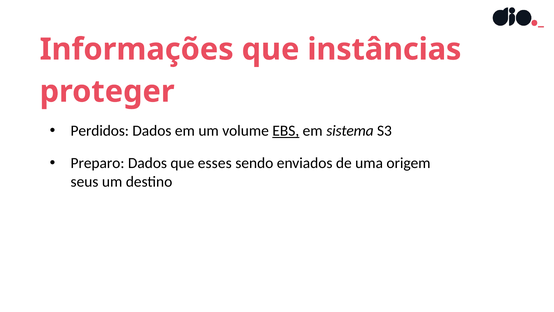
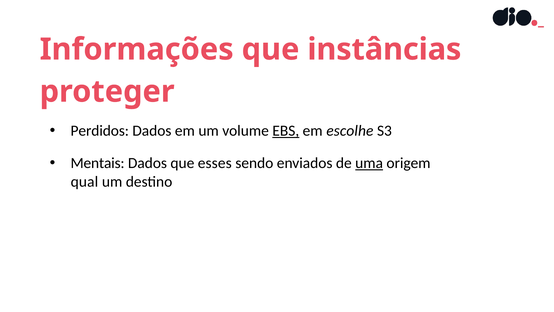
sistema: sistema -> escolhe (350, 131)
Preparo: Preparo -> Mentais (98, 163)
uma underline: none -> present (369, 163)
seus: seus -> qual (84, 181)
